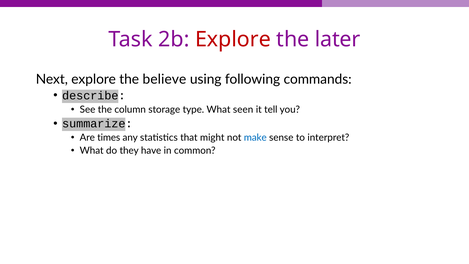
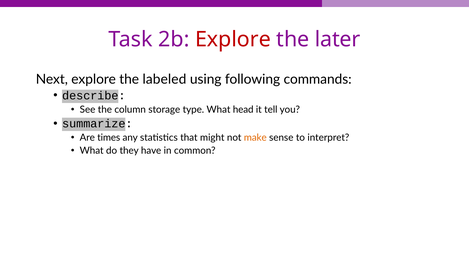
believe: believe -> labeled (164, 79)
seen: seen -> head (243, 109)
make colour: blue -> orange (255, 138)
